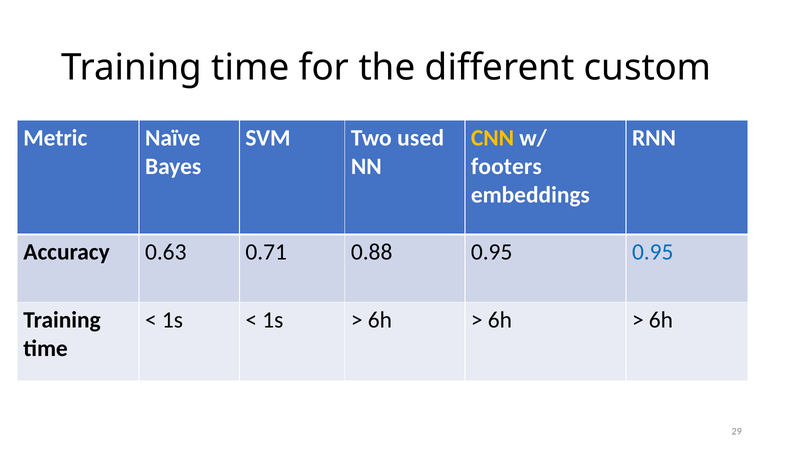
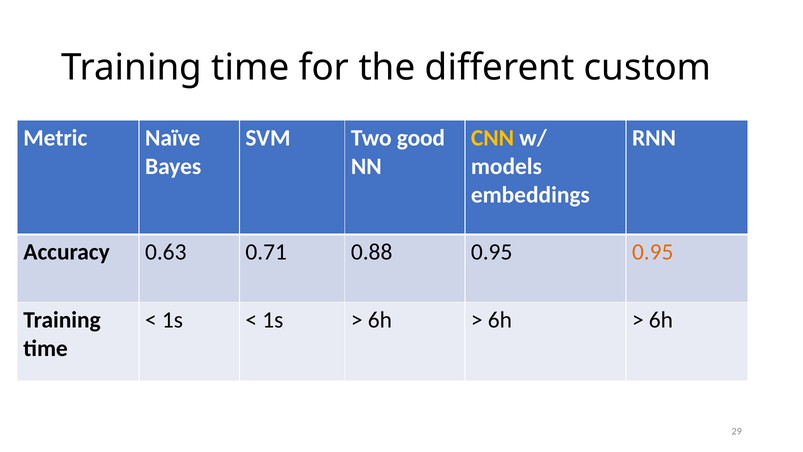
used: used -> good (421, 138)
footers: footers -> models (506, 166)
0.95 colour: blue -> orange (653, 252)
